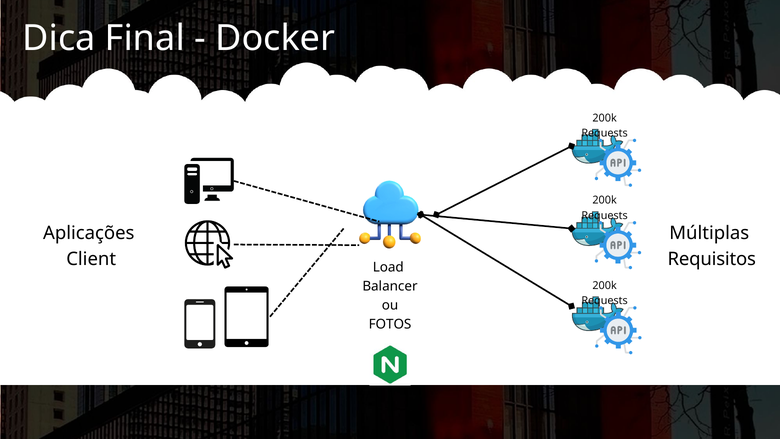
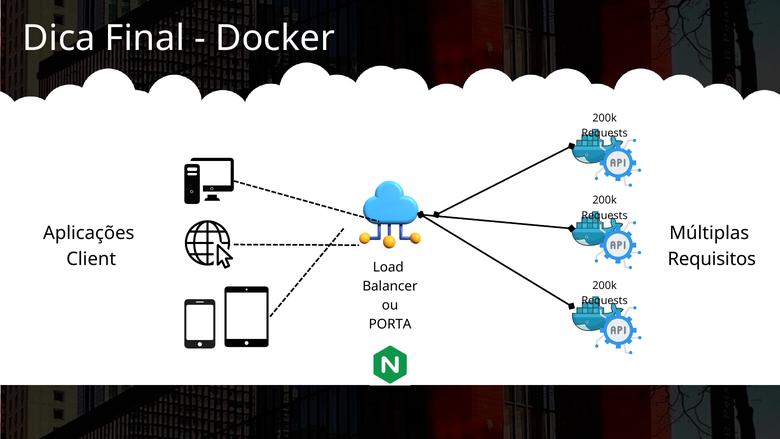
FOTOS: FOTOS -> PORTA (390, 324)
